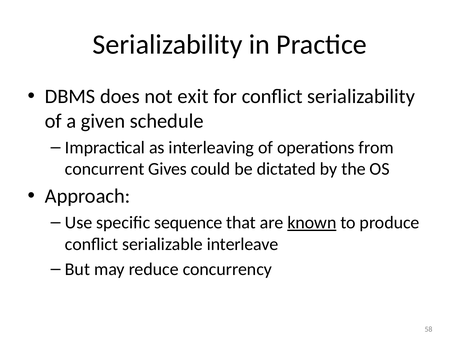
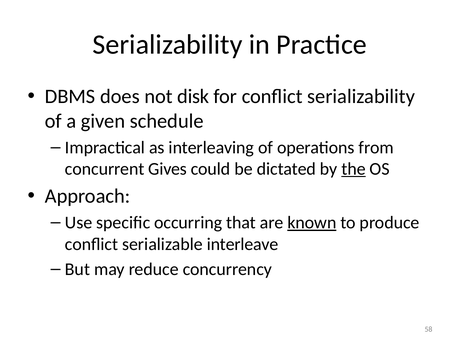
exit: exit -> disk (193, 96)
the underline: none -> present (354, 169)
sequence: sequence -> occurring (188, 223)
